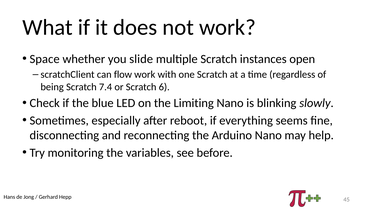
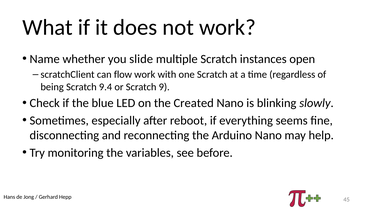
Space: Space -> Name (45, 59)
7.4: 7.4 -> 9.4 (106, 87)
6: 6 -> 9 (164, 87)
Limiting: Limiting -> Created (194, 103)
